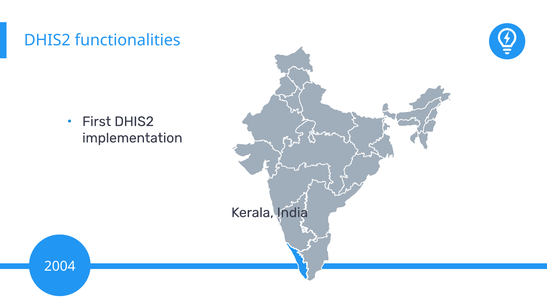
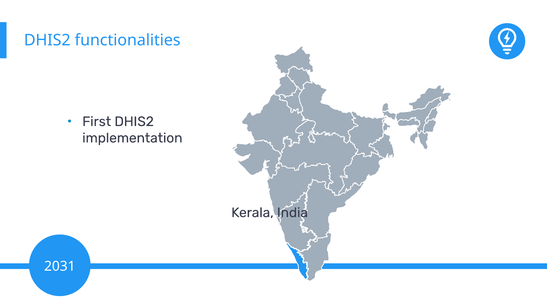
2004: 2004 -> 2031 (60, 266)
